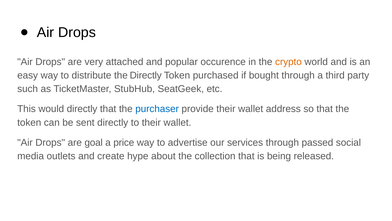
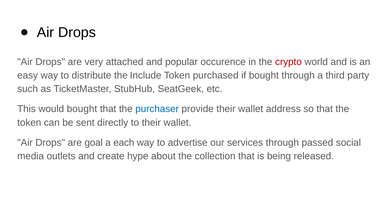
crypto colour: orange -> red (288, 62)
the Directly: Directly -> Include (146, 75)
would directly: directly -> bought (82, 109)
price: price -> each (124, 142)
